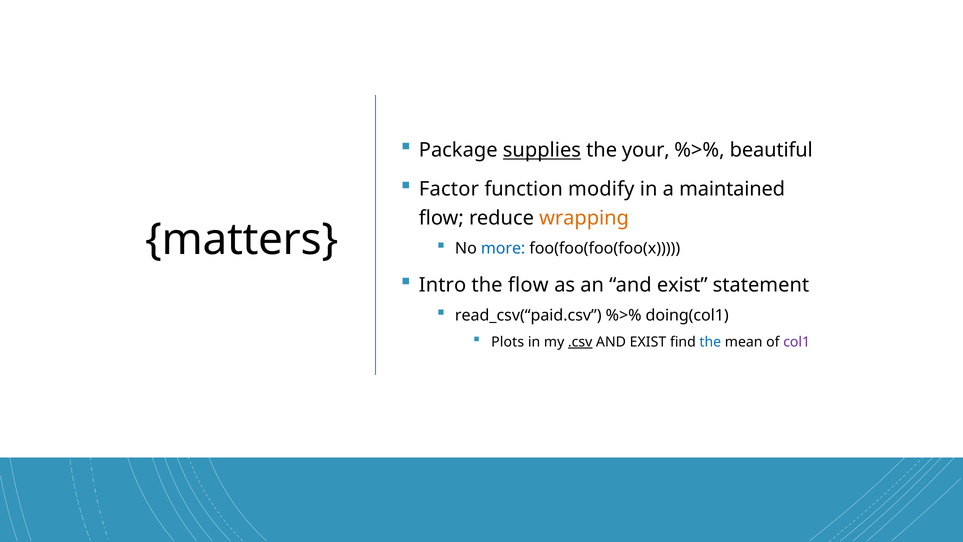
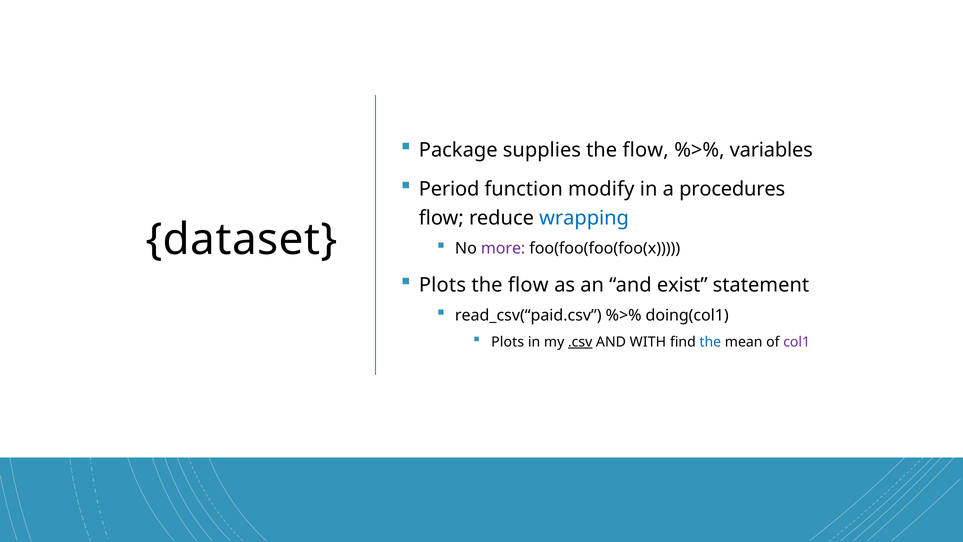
supplies underline: present -> none (542, 150)
your: your -> flow (646, 150)
beautiful: beautiful -> variables (771, 150)
Factor: Factor -> Period (449, 189)
maintained: maintained -> procedures (732, 189)
wrapping colour: orange -> blue (584, 218)
matters: matters -> dataset (242, 240)
more colour: blue -> purple (503, 248)
Intro: Intro -> Plots (442, 285)
EXIST: EXIST -> WITH (648, 342)
